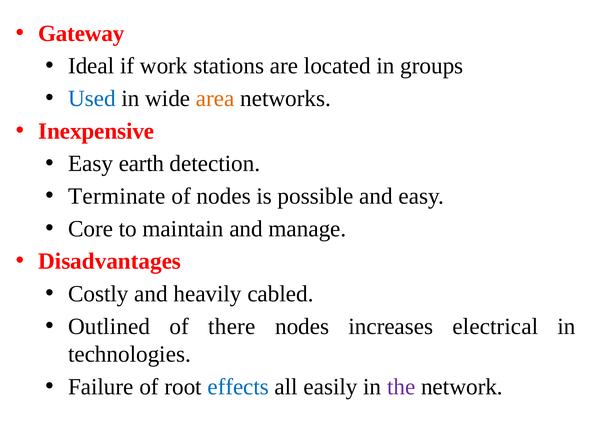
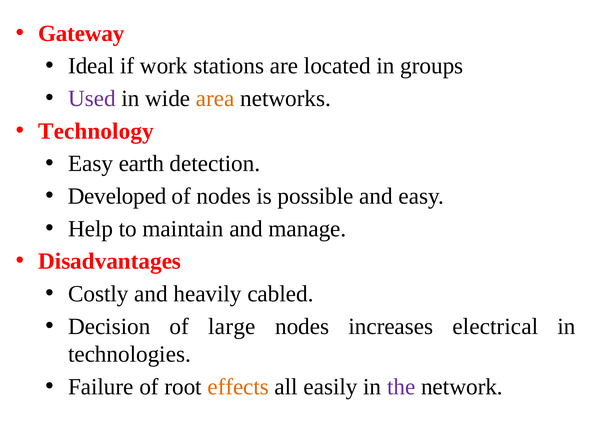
Used colour: blue -> purple (92, 98)
Inexpensive: Inexpensive -> Technology (96, 131)
Terminate: Terminate -> Developed (117, 196)
Core: Core -> Help (91, 229)
Outlined: Outlined -> Decision (109, 326)
there: there -> large (232, 326)
effects colour: blue -> orange (238, 387)
